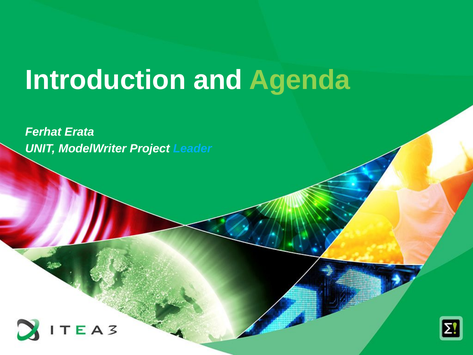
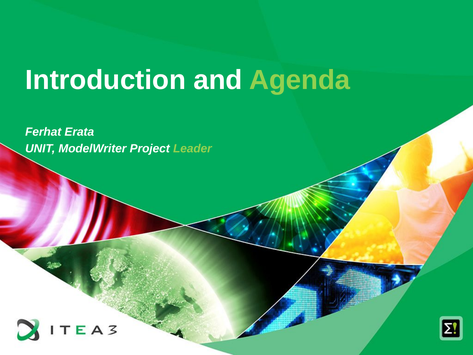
Leader colour: light blue -> light green (192, 148)
